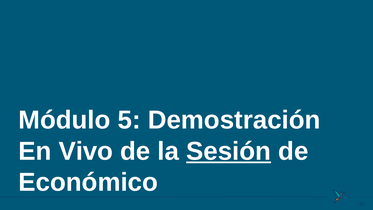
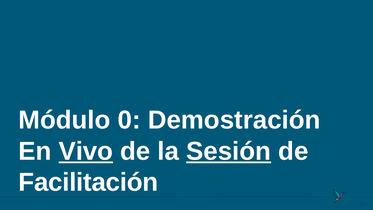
5: 5 -> 0 (129, 120)
Vivo underline: none -> present (86, 151)
Económico: Económico -> Facilitación (88, 182)
